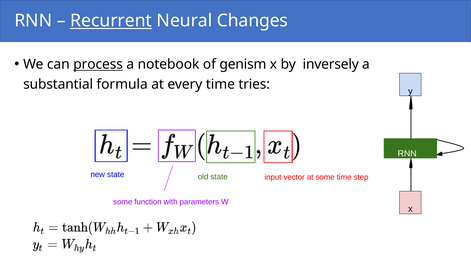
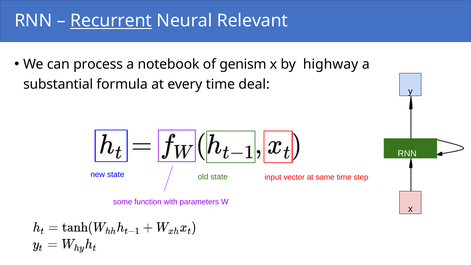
Changes: Changes -> Relevant (252, 21)
process underline: present -> none (98, 64)
inversely: inversely -> highway (331, 64)
tries: tries -> deal (254, 84)
